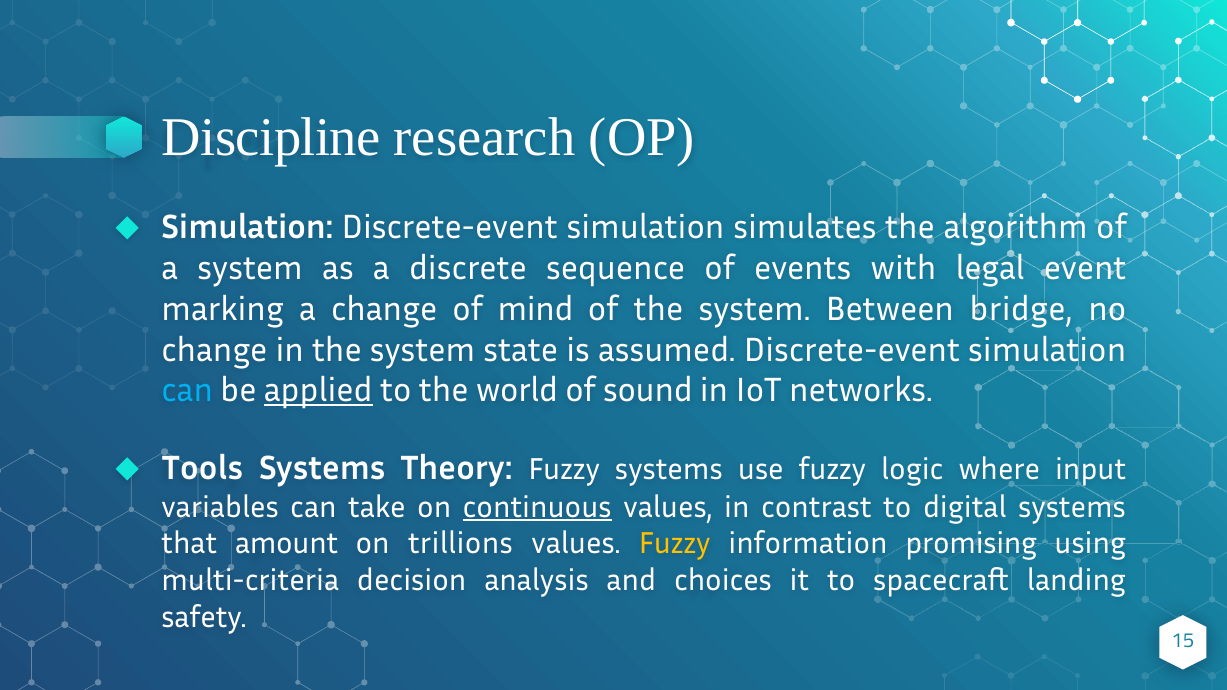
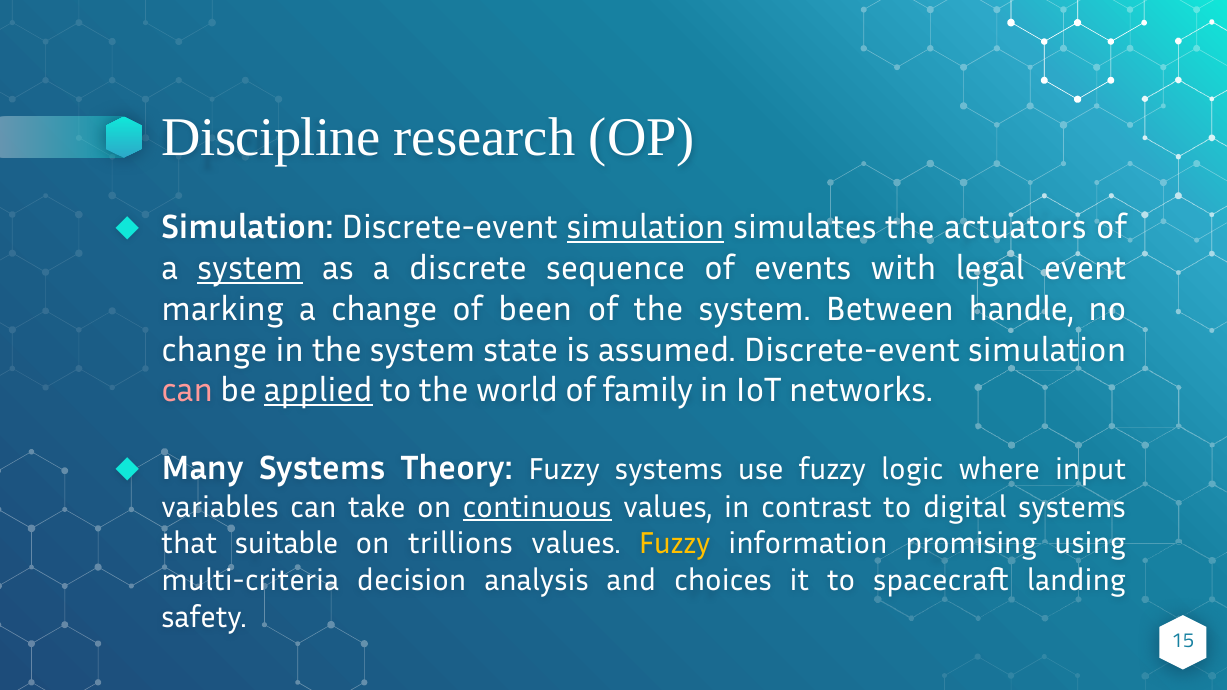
simulation underline: none -> present (646, 227)
algorithm: algorithm -> actuators (1015, 227)
system underline: none -> present (250, 268)
mind: mind -> been (535, 309)
bridge: bridge -> handle (1021, 309)
can colour: light blue -> pink (187, 391)
sound: sound -> family (648, 391)
Tools: Tools -> Many (203, 469)
amount: amount -> suitable (287, 544)
